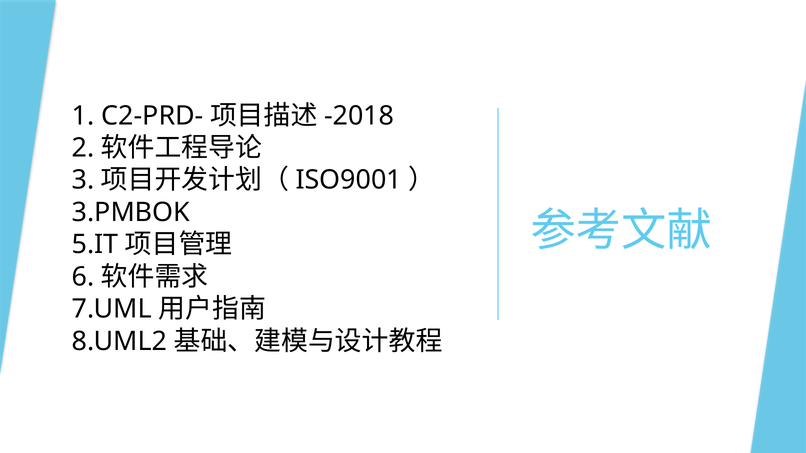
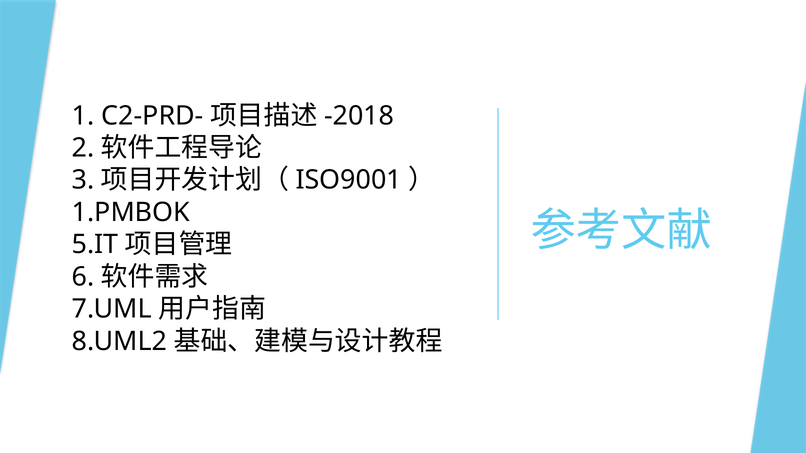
3.PMBOK: 3.PMBOK -> 1.PMBOK (131, 213)
